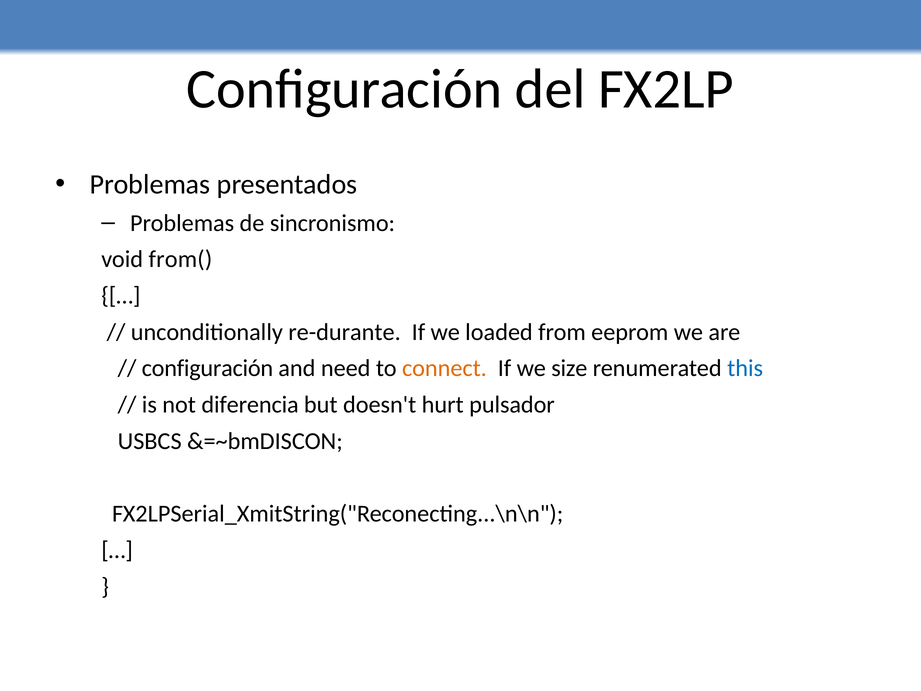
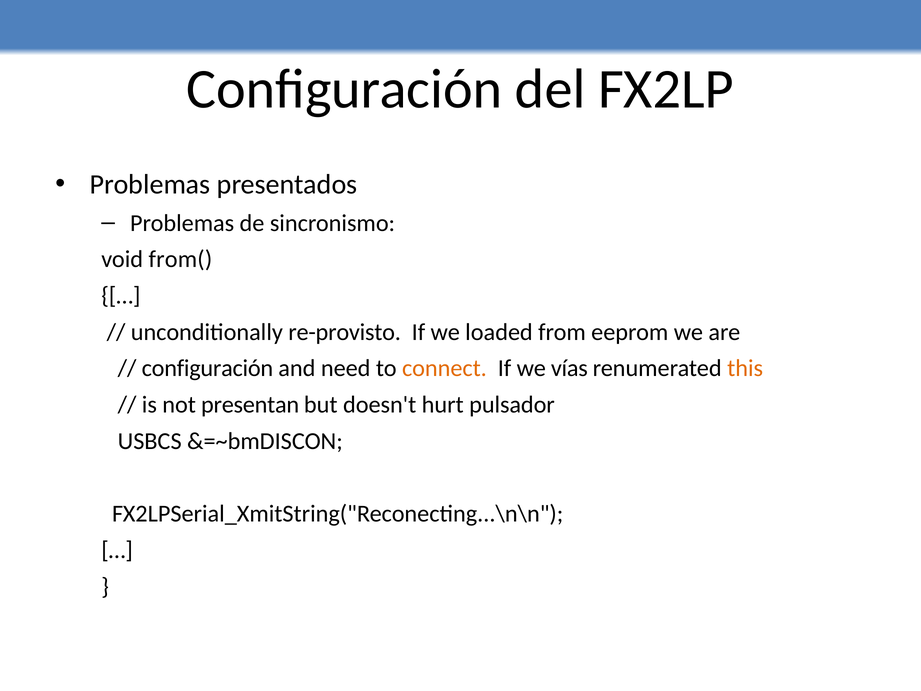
re-durante: re-durante -> re-provisto (345, 332)
size: size -> vías (569, 368)
this colour: blue -> orange (745, 368)
diferencia: diferencia -> presentan (250, 405)
